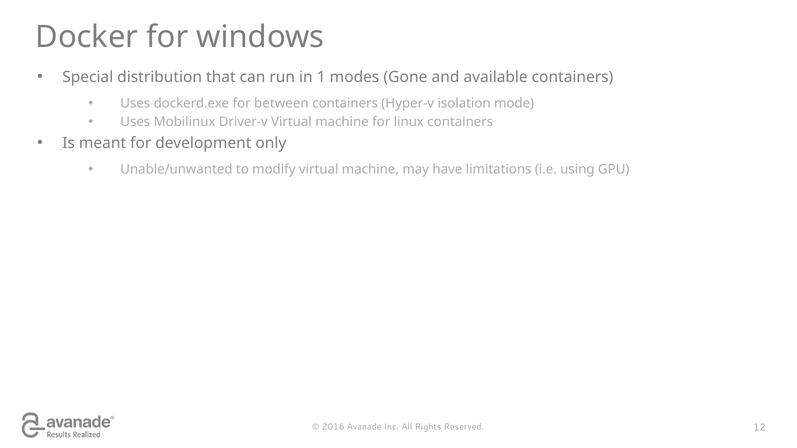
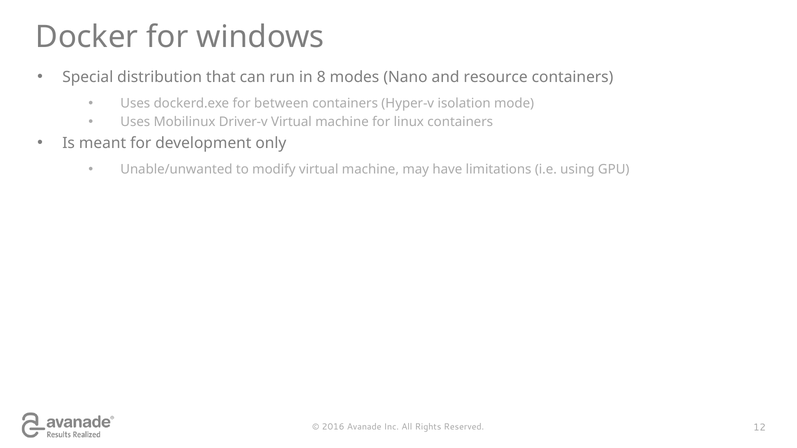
1: 1 -> 8 (321, 77)
Gone: Gone -> Nano (405, 77)
available: available -> resource (496, 77)
